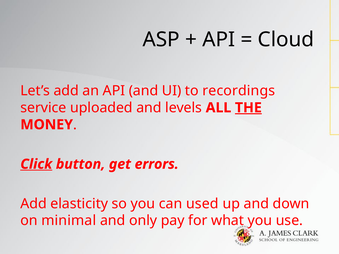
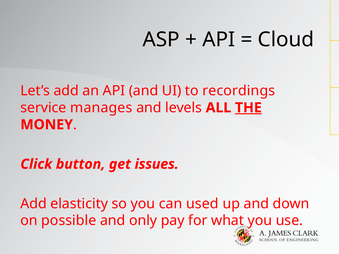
uploaded: uploaded -> manages (101, 108)
Click underline: present -> none (36, 164)
errors: errors -> issues (157, 164)
minimal: minimal -> possible (69, 221)
